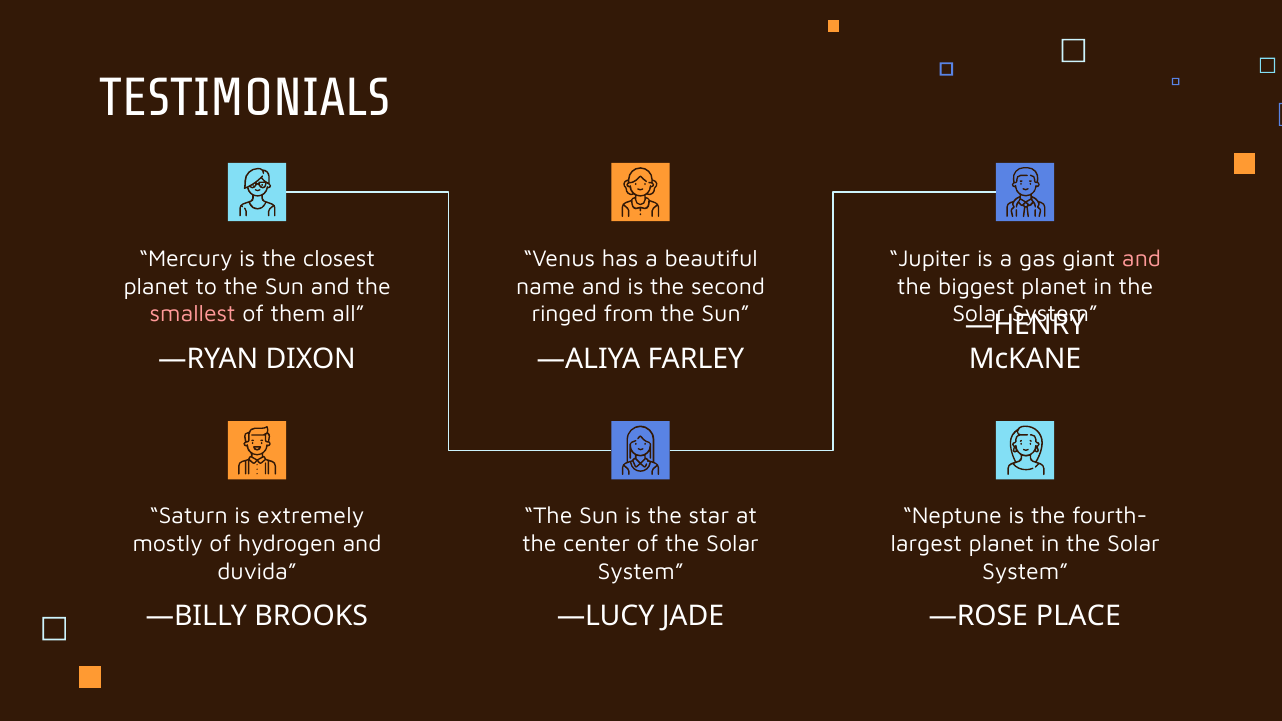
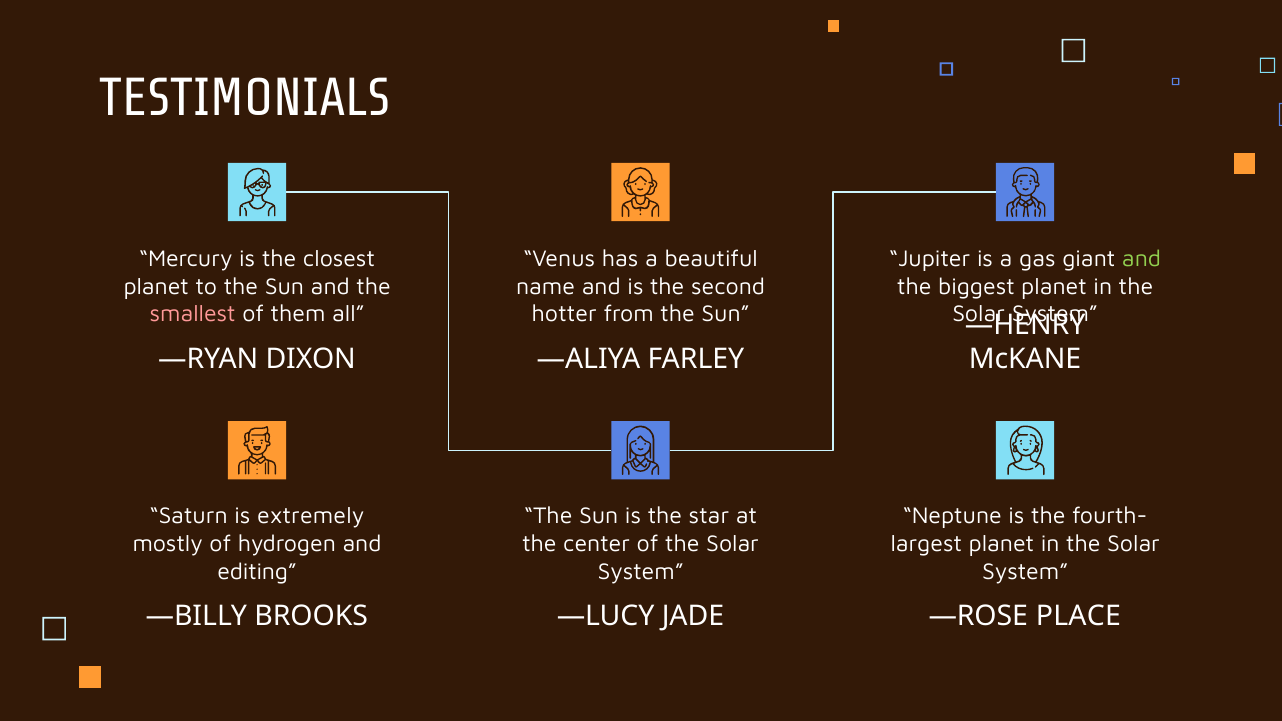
and colour: pink -> light green (1142, 259)
ringed: ringed -> hotter (564, 314)
duvida: duvida -> editing (257, 572)
